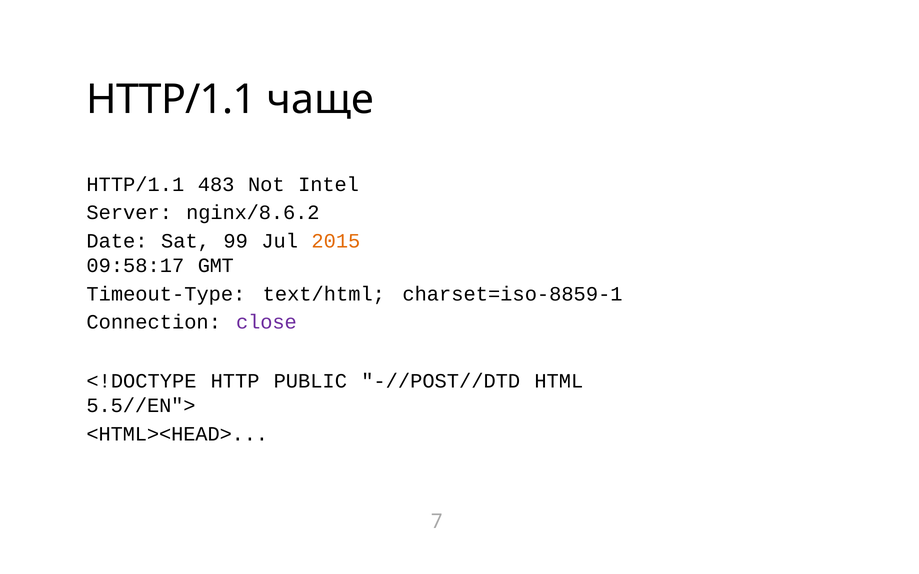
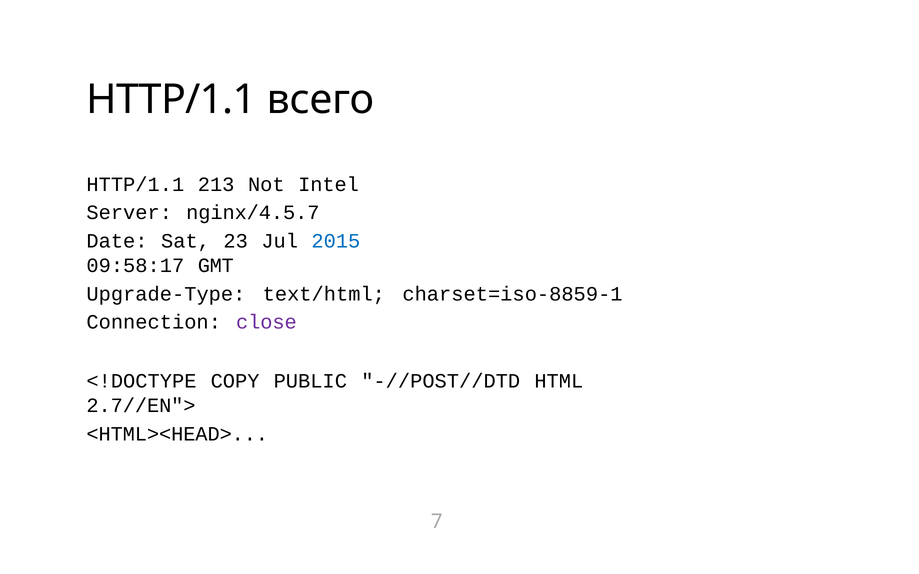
чаще: чаще -> всего (321, 100)
483: 483 -> 213 (216, 184)
nginx/8.6.2: nginx/8.6.2 -> nginx/4.5.7 (253, 213)
99: 99 -> 23 (236, 241)
2015 colour: orange -> blue (336, 241)
Timeout-Type: Timeout-Type -> Upgrade-Type (166, 294)
HTTP: HTTP -> COPY (235, 381)
5.5//EN">: 5.5//EN"> -> 2.7//EN"> (141, 406)
